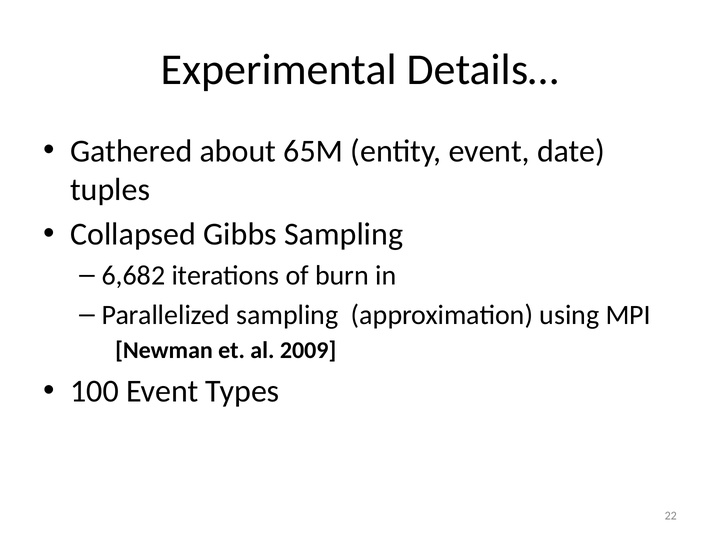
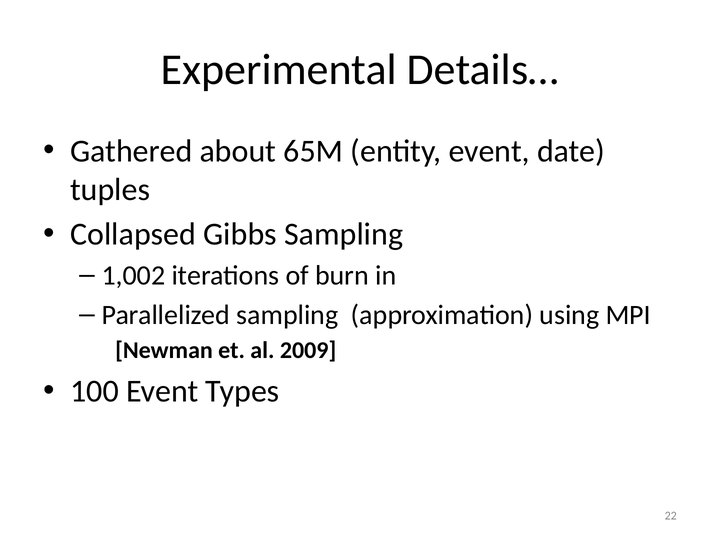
6,682: 6,682 -> 1,002 (134, 276)
